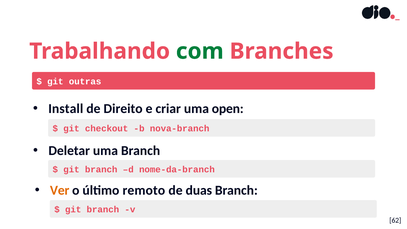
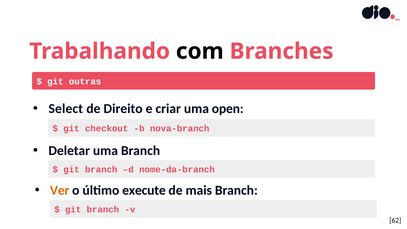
com colour: green -> black (200, 51)
Install: Install -> Select (66, 109)
remoto: remoto -> execute (144, 190)
duas: duas -> mais (199, 190)
